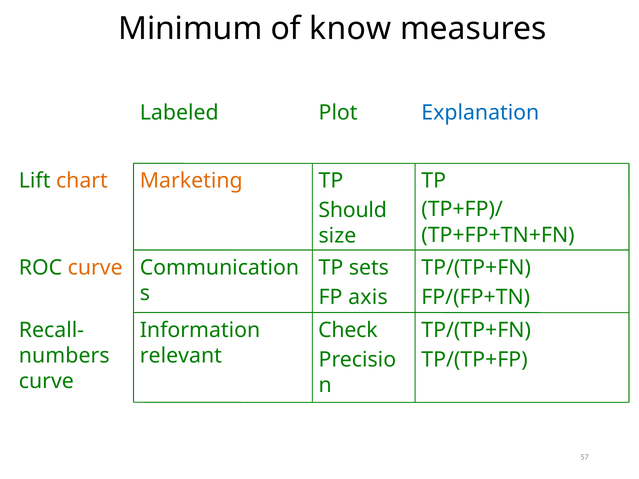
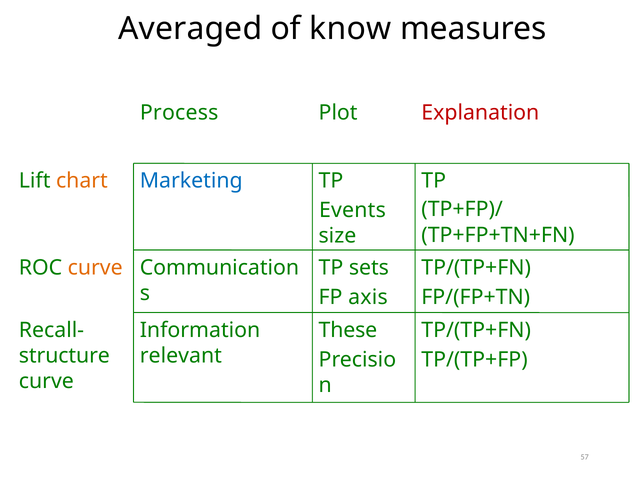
Minimum: Minimum -> Averaged (190, 29)
Labeled: Labeled -> Process (179, 113)
Explanation colour: blue -> red (480, 113)
Marketing colour: orange -> blue (191, 181)
Should: Should -> Events (352, 210)
Check: Check -> These (348, 330)
numbers: numbers -> structure (64, 356)
